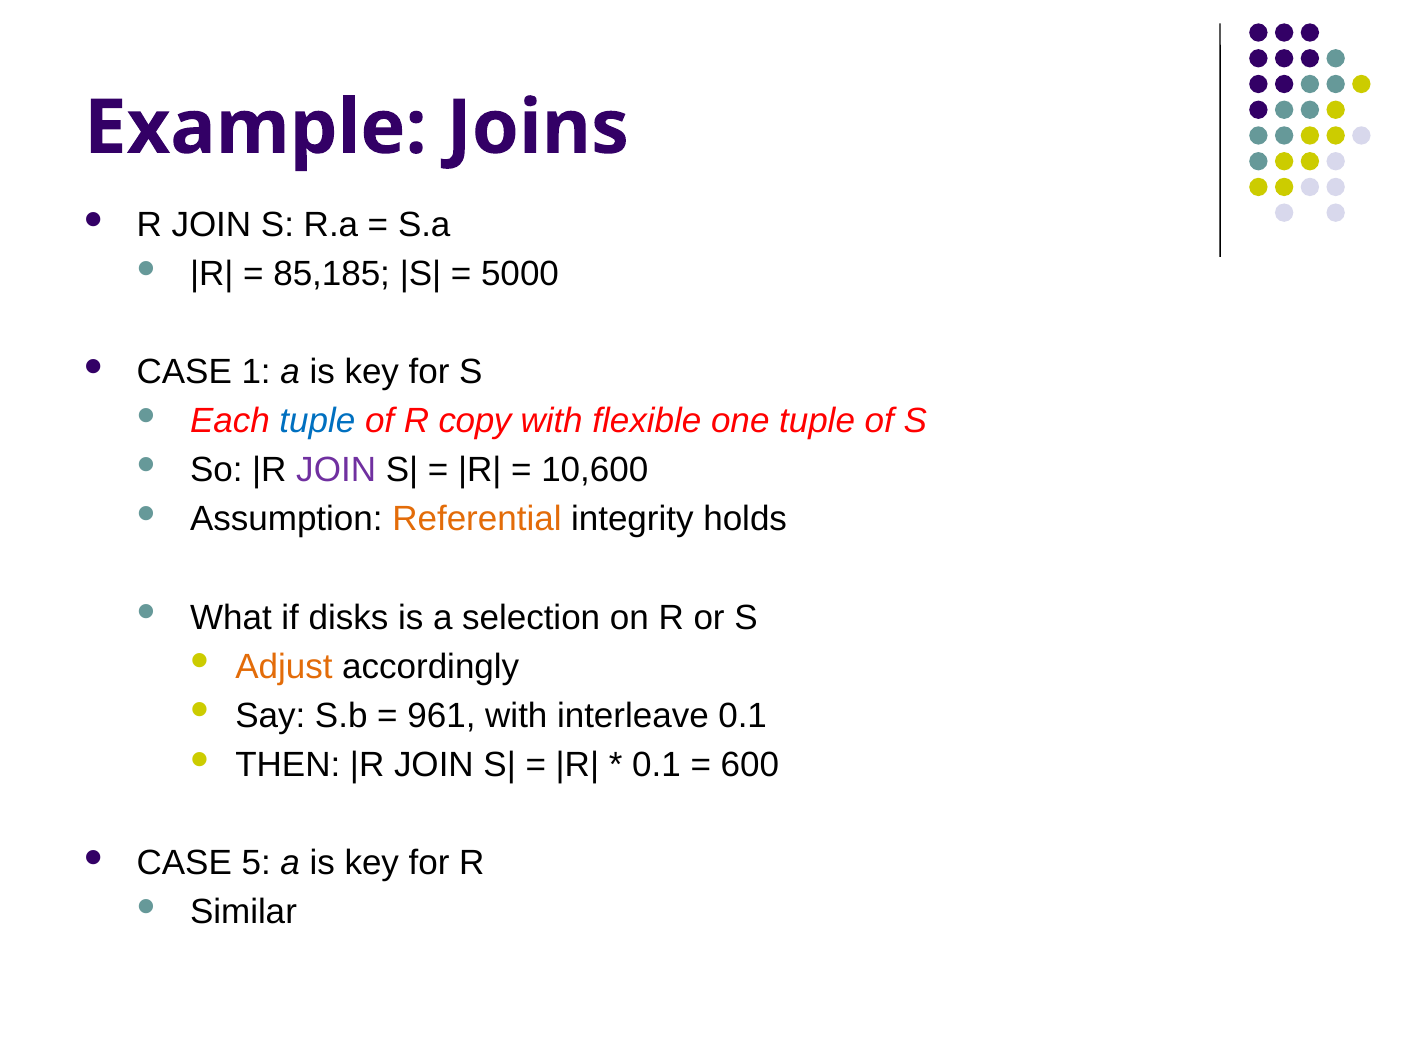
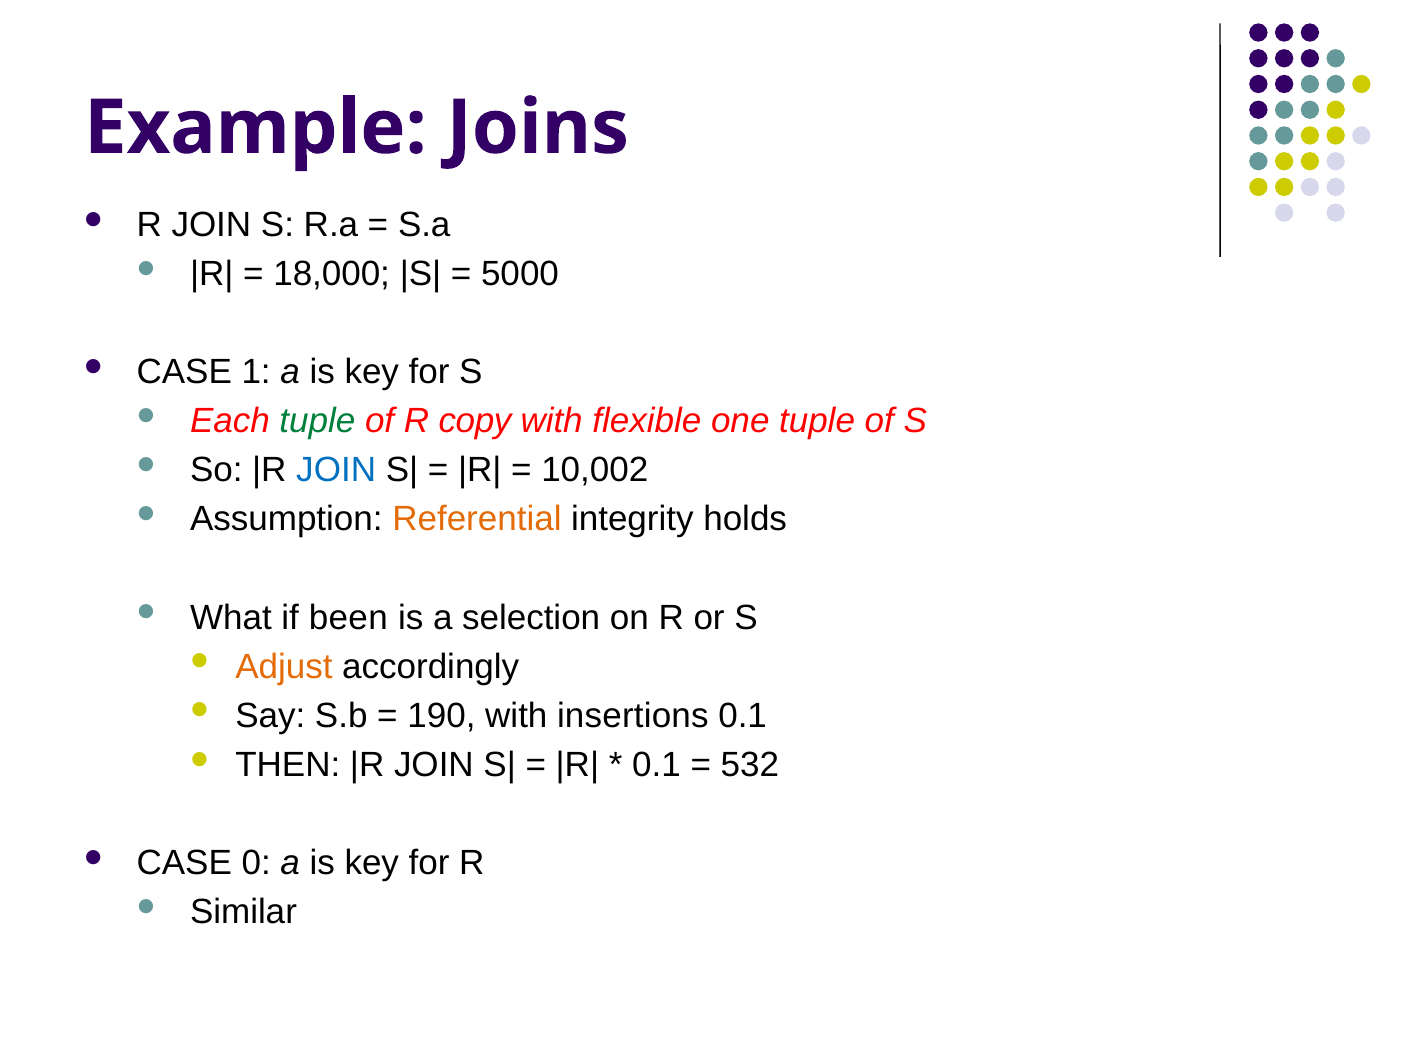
85,185: 85,185 -> 18,000 (332, 274)
tuple colour: blue -> green (317, 421)
JOIN colour: purple -> blue (336, 470)
10,600: 10,600 -> 10,002 (595, 470)
disks: disks -> been (348, 617)
961: 961 -> 190 (441, 715)
interleave: interleave -> insertions (633, 715)
600: 600 -> 532 (750, 764)
5: 5 -> 0 (256, 863)
